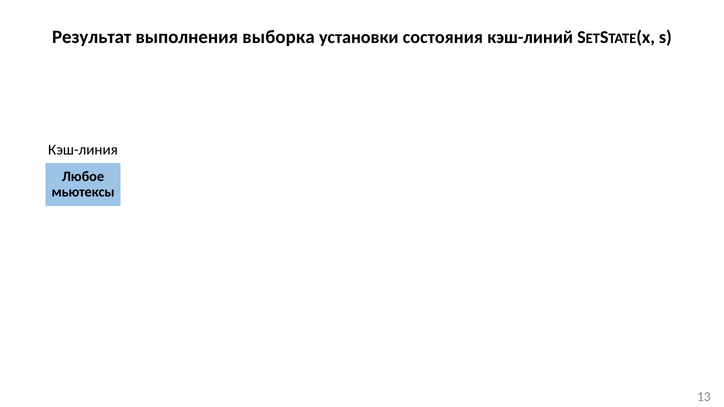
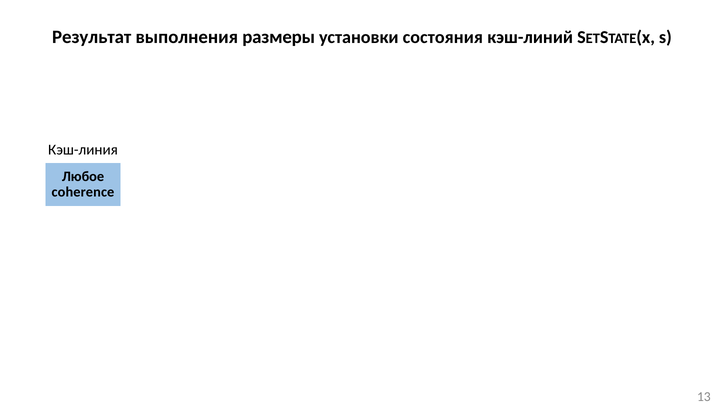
выборка: выборка -> размеры (279, 37)
мьютексы: мьютексы -> coherence (83, 192)
